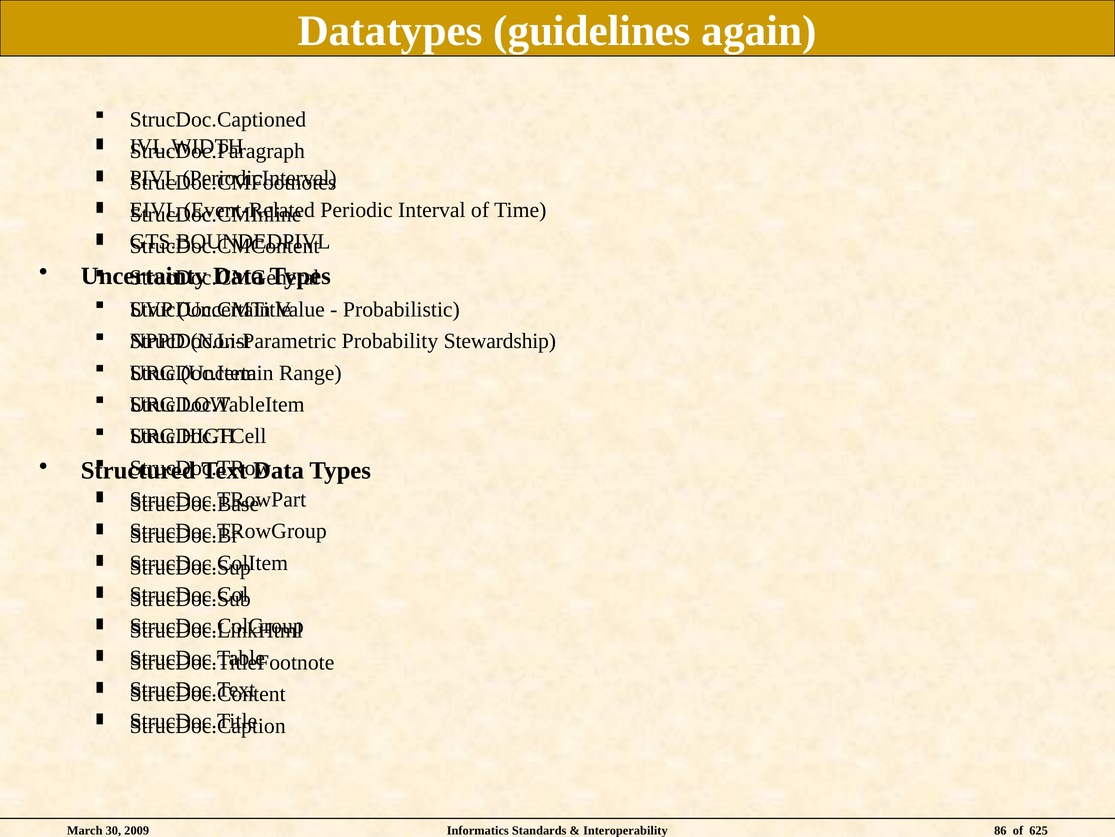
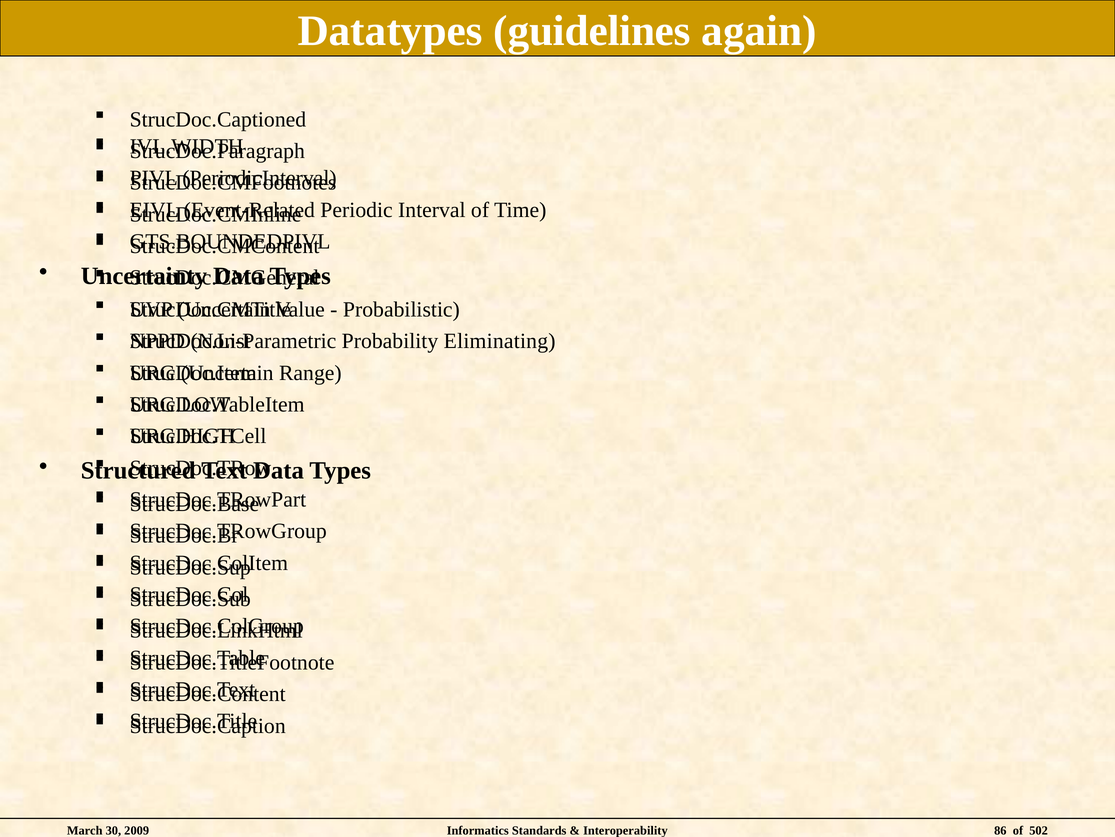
Stewardship: Stewardship -> Eliminating (500, 341)
625: 625 -> 502 (1039, 830)
